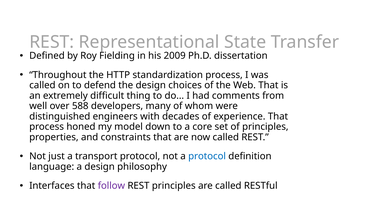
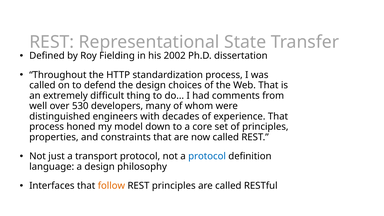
2009: 2009 -> 2002 (175, 56)
588: 588 -> 530 (80, 106)
follow colour: purple -> orange (111, 186)
